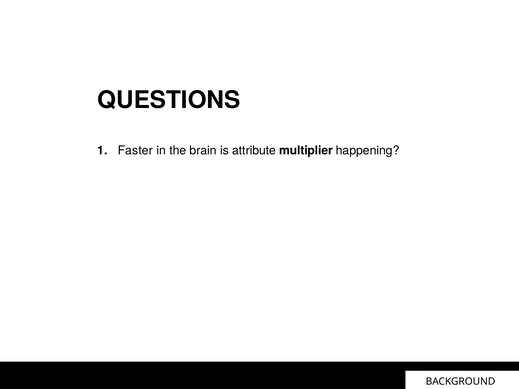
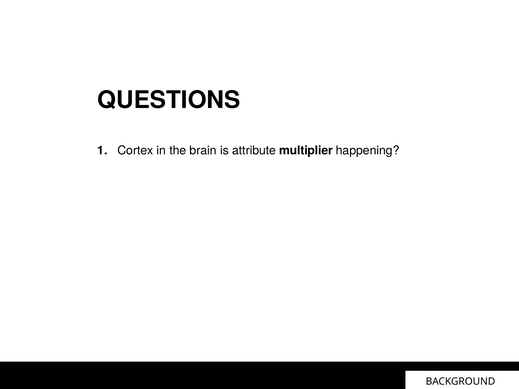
Faster: Faster -> Cortex (135, 150)
